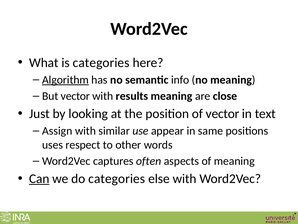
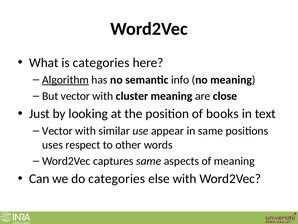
results: results -> cluster (132, 96)
of vector: vector -> books (222, 113)
Assign: Assign -> Vector (57, 131)
captures often: often -> same (149, 161)
Can underline: present -> none (39, 178)
